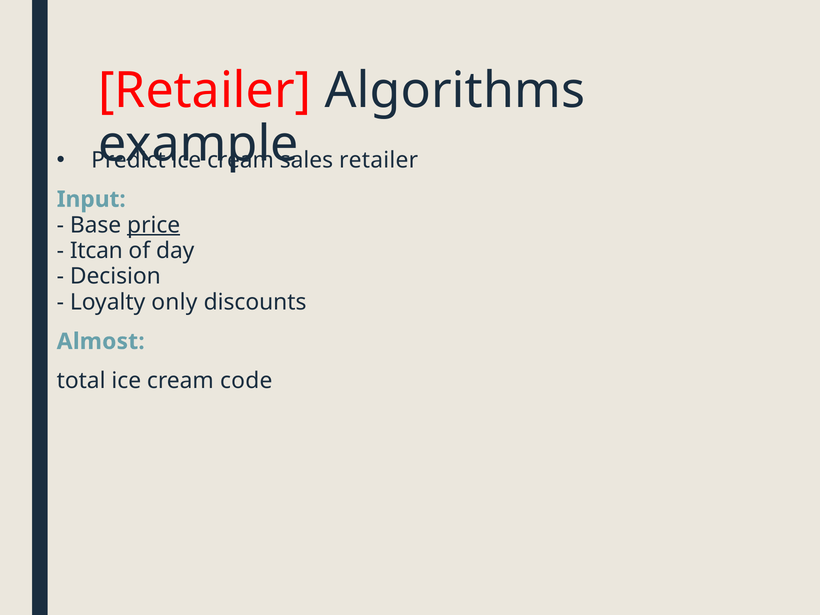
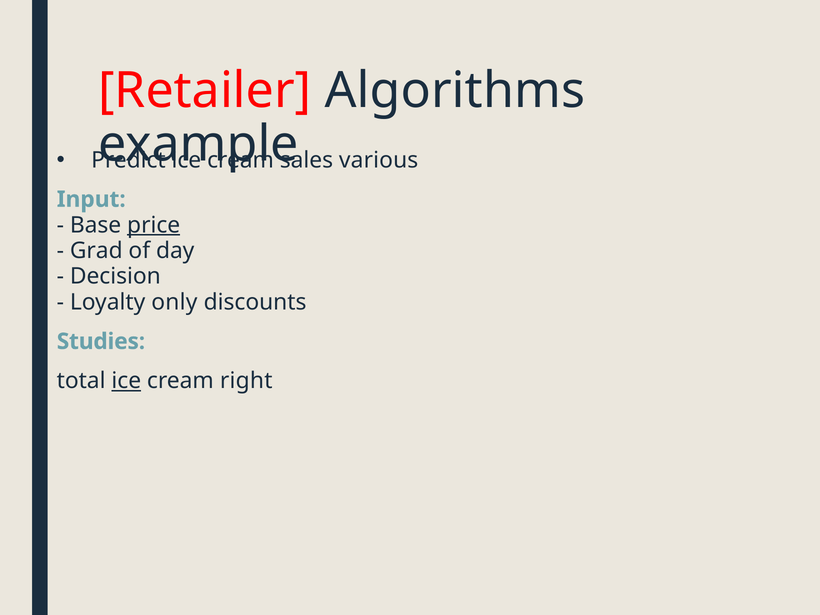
retailer: retailer -> various (379, 160)
Itcan: Itcan -> Grad (96, 251)
Almost: Almost -> Studies (101, 341)
ice underline: none -> present (126, 381)
code: code -> right (246, 381)
